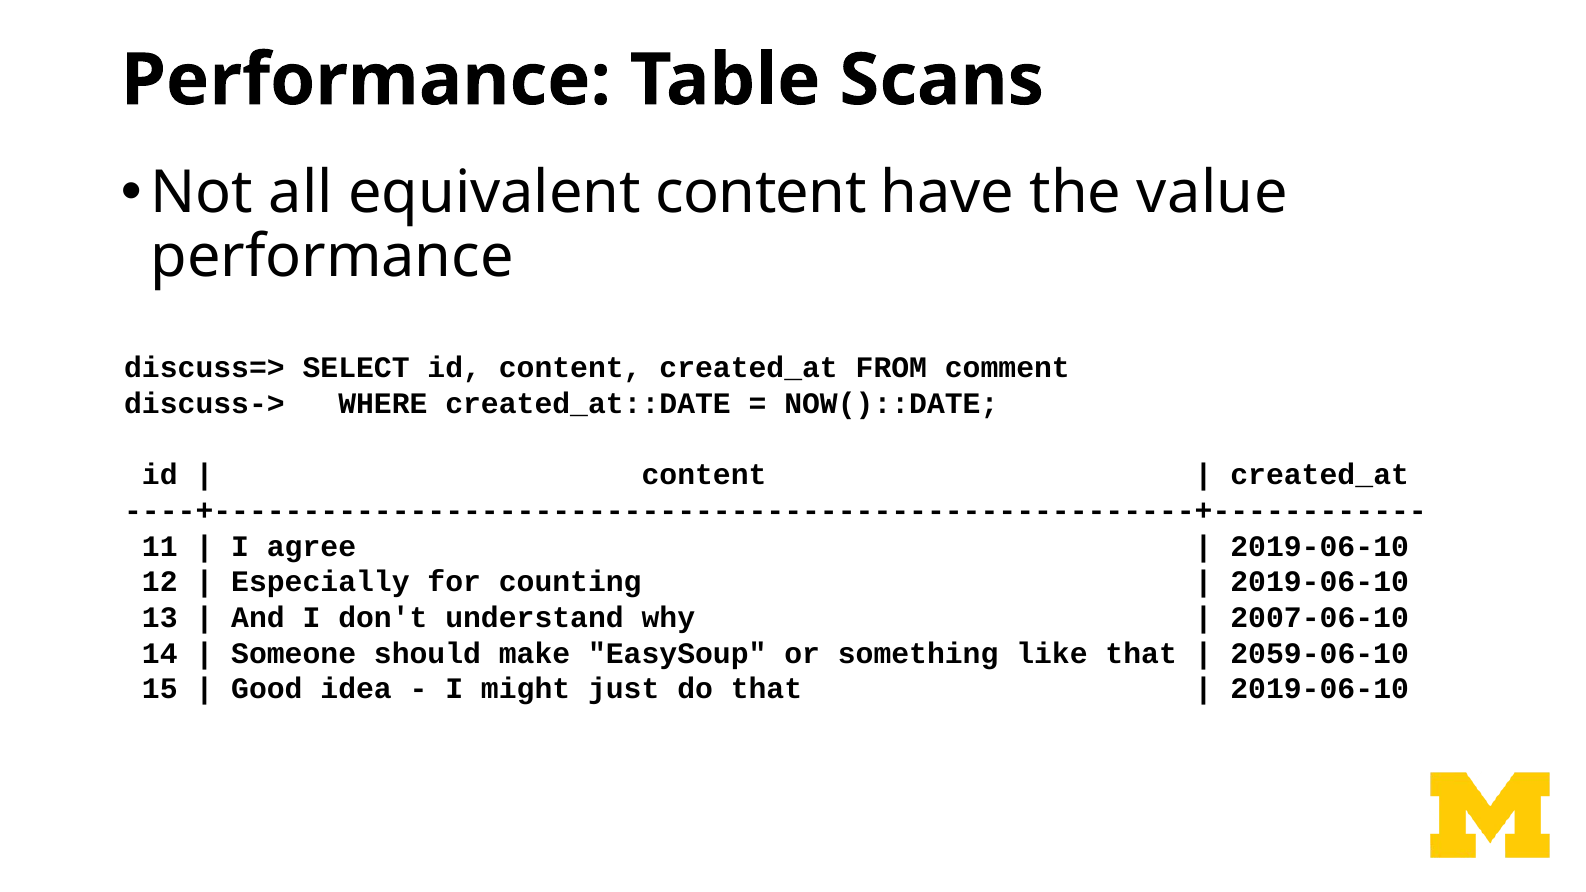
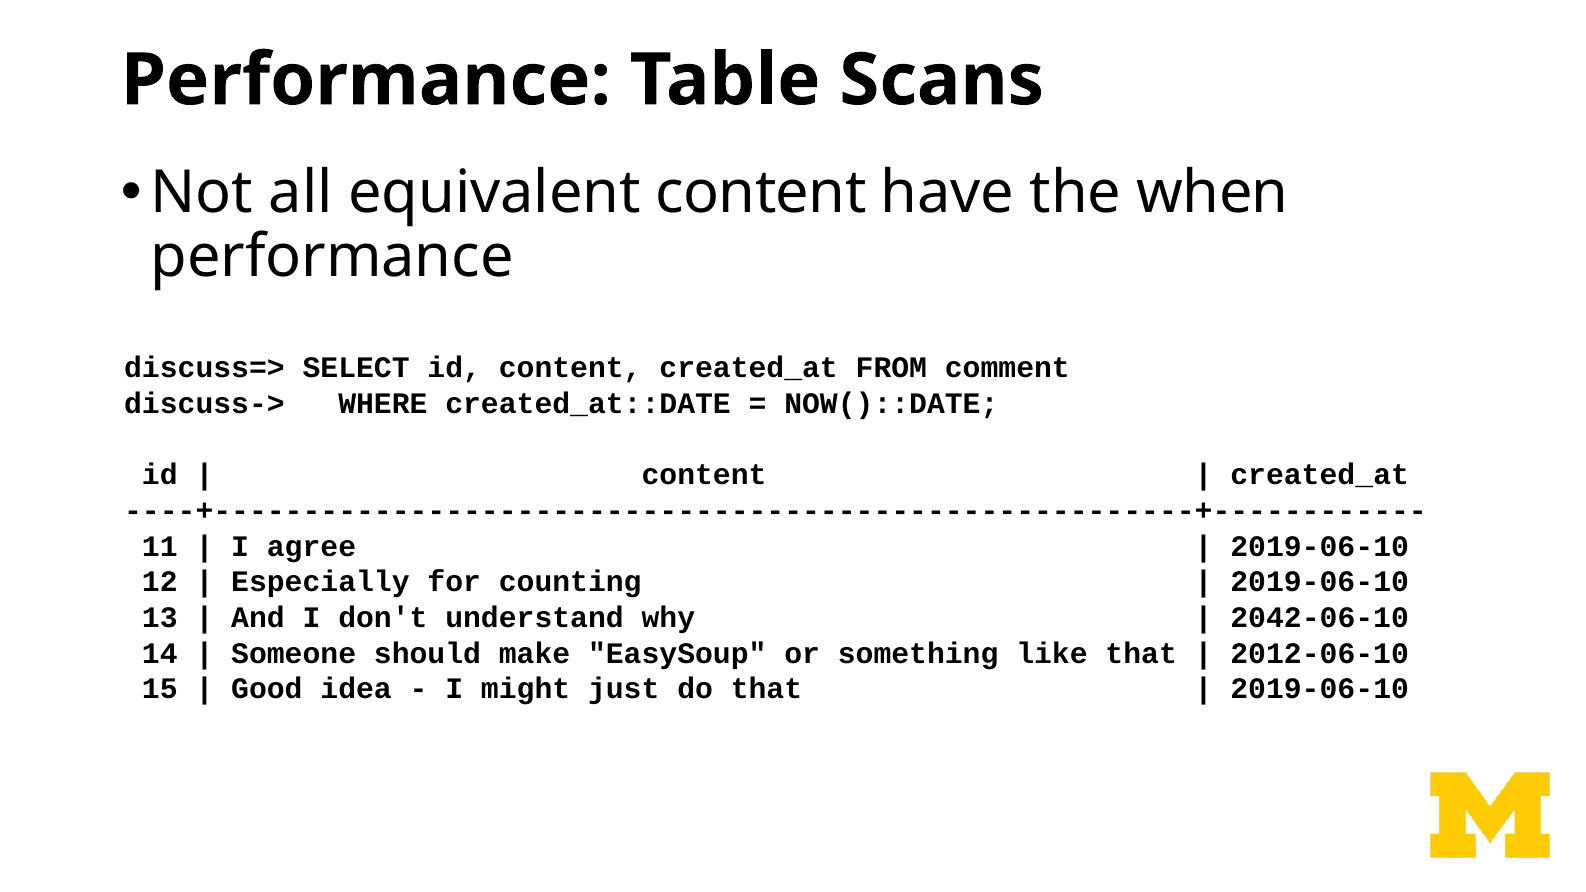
value: value -> when (1213, 193)
2007-06-10: 2007-06-10 -> 2042-06-10 (1320, 618)
2059-06-10: 2059-06-10 -> 2012-06-10 (1320, 653)
